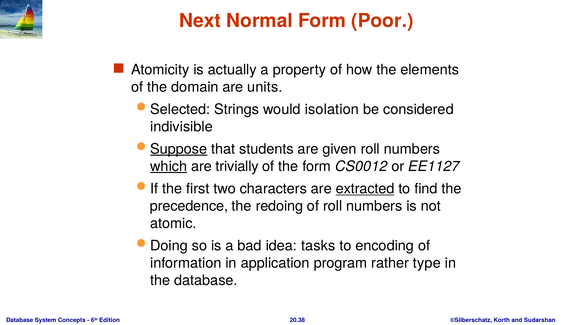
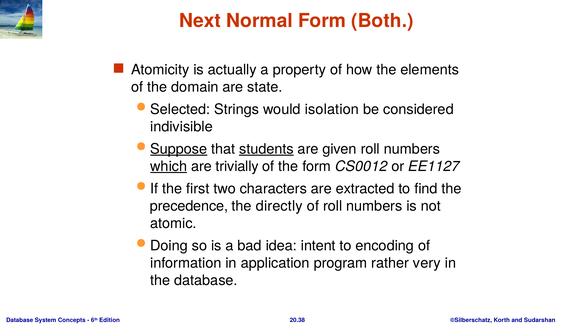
Poor: Poor -> Both (376, 21)
units: units -> state (265, 87)
students underline: none -> present (266, 149)
extracted underline: present -> none (365, 189)
redoing: redoing -> directly (279, 206)
tasks: tasks -> intent (318, 246)
type: type -> very (427, 263)
